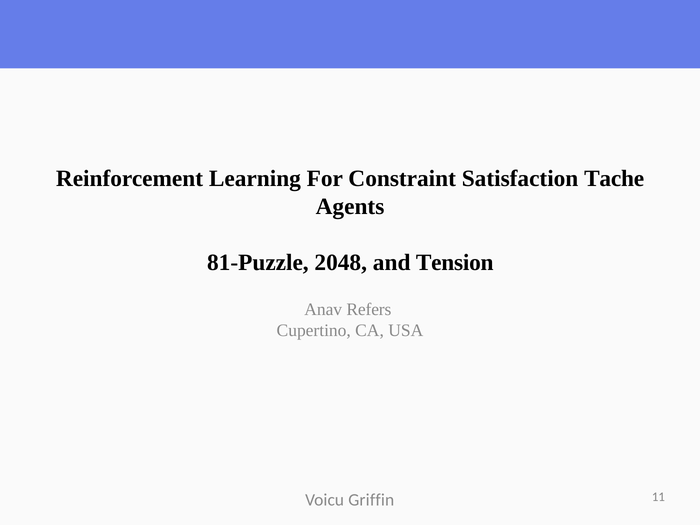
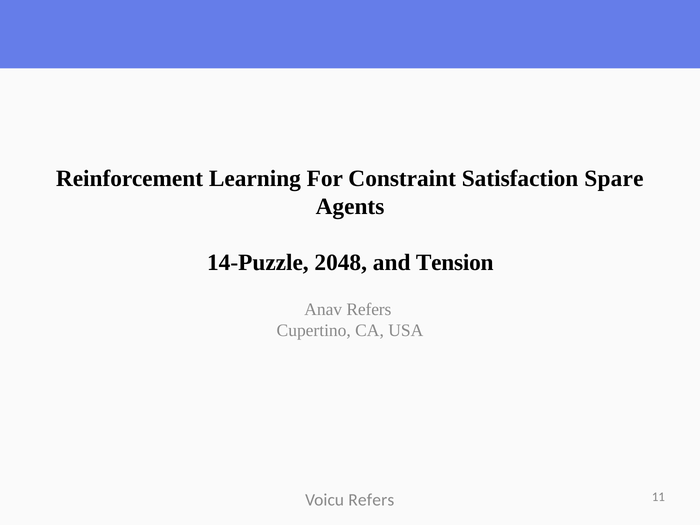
Tache: Tache -> Spare (614, 179)
81-Puzzle: 81-Puzzle -> 14-Puzzle (258, 263)
Voicu Griffin: Griffin -> Refers (371, 500)
